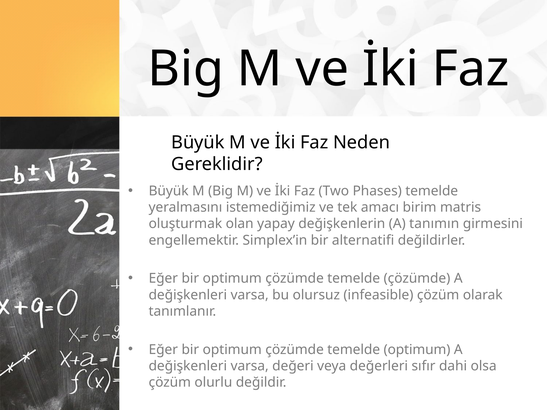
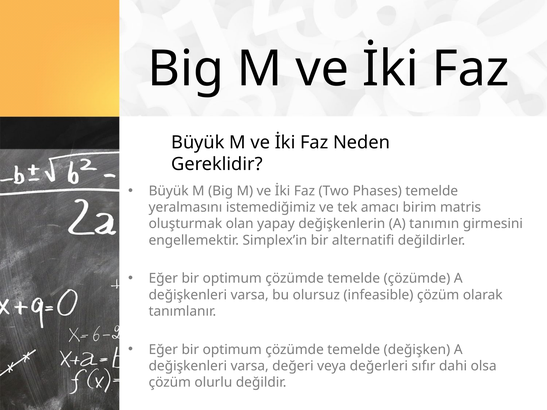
temelde optimum: optimum -> değişken (417, 350)
